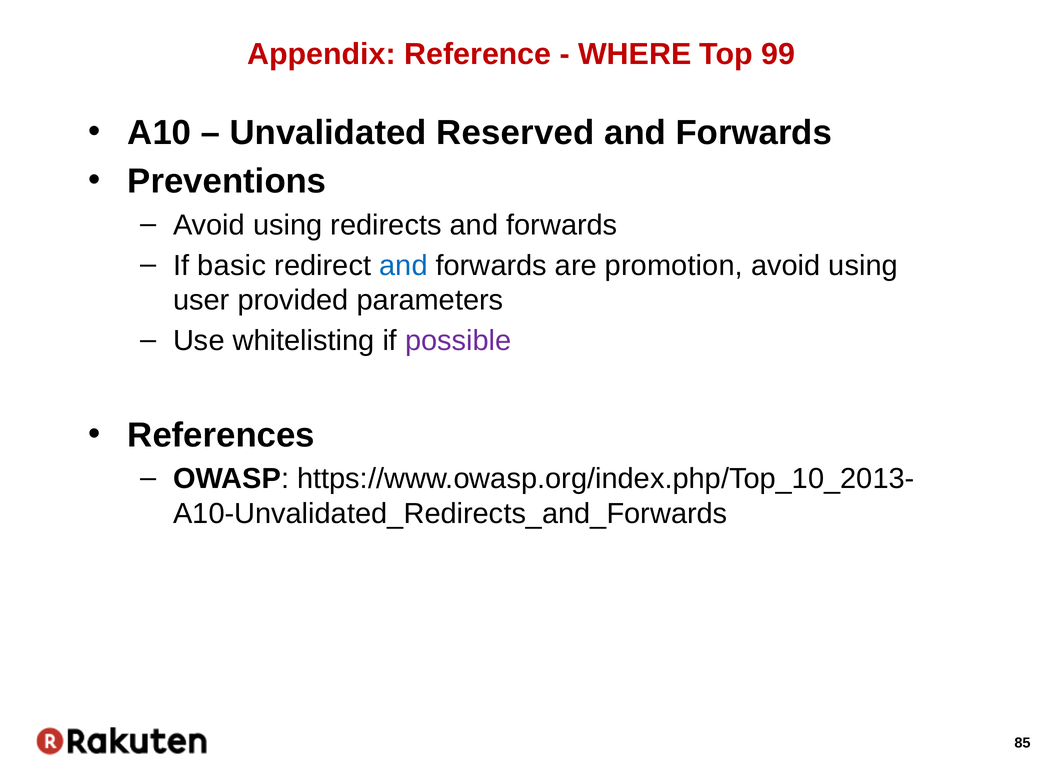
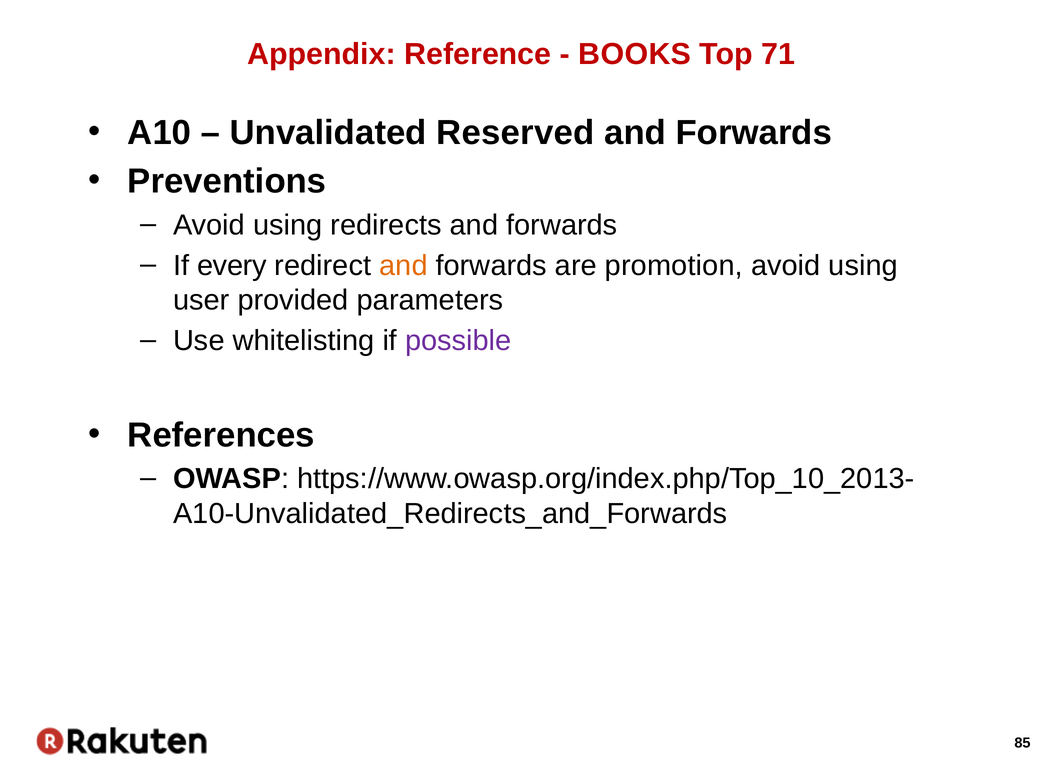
WHERE: WHERE -> BOOKS (635, 54)
99: 99 -> 71 (778, 54)
basic: basic -> every (232, 266)
and colour: blue -> orange (404, 266)
